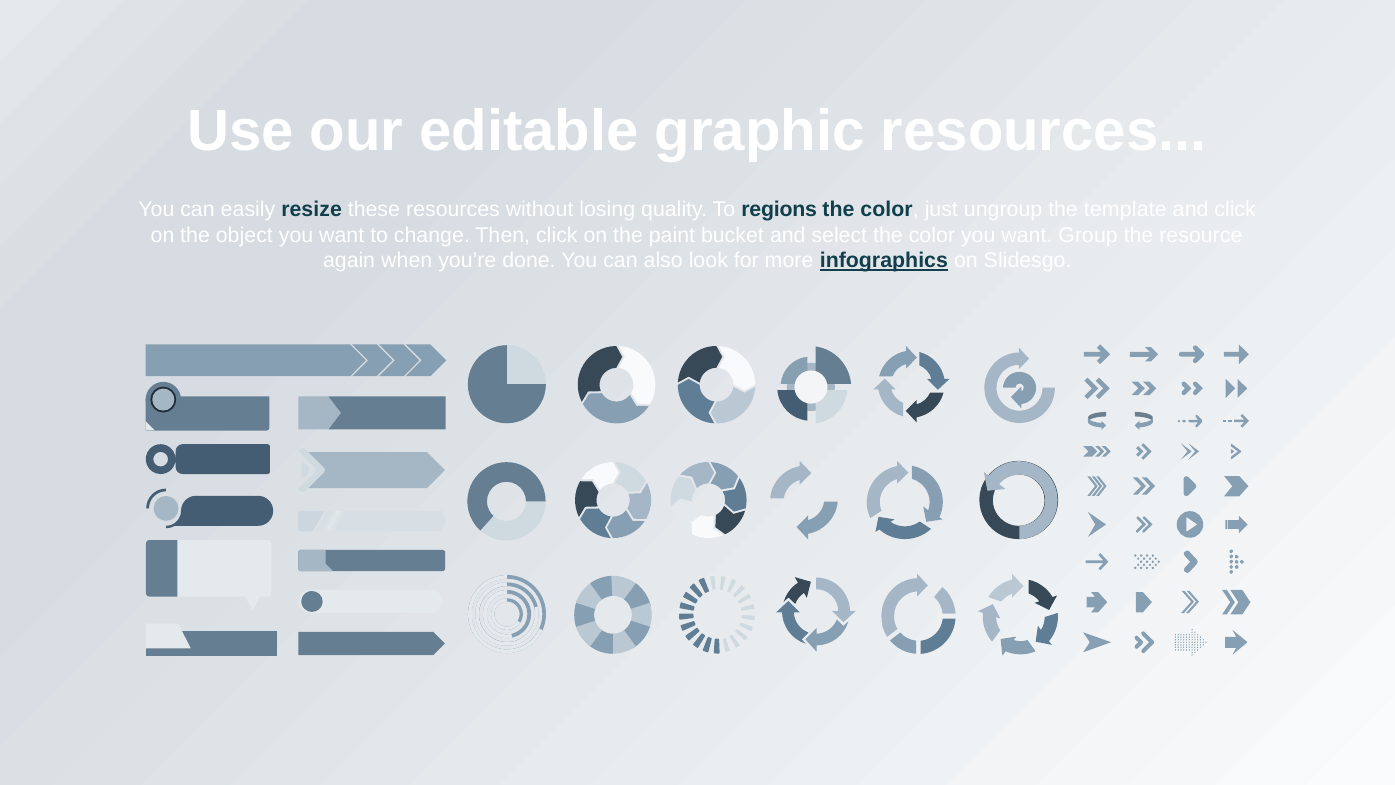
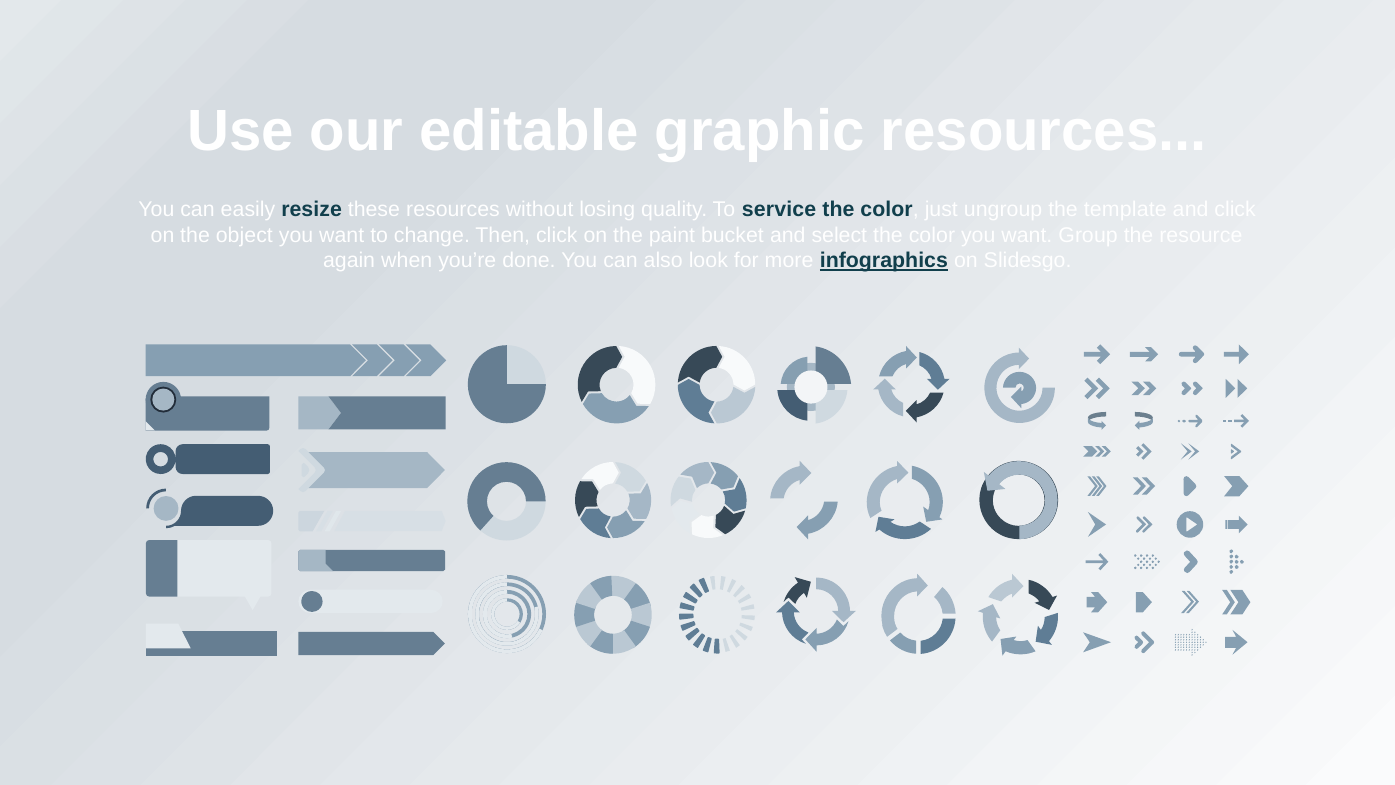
regions: regions -> service (779, 209)
